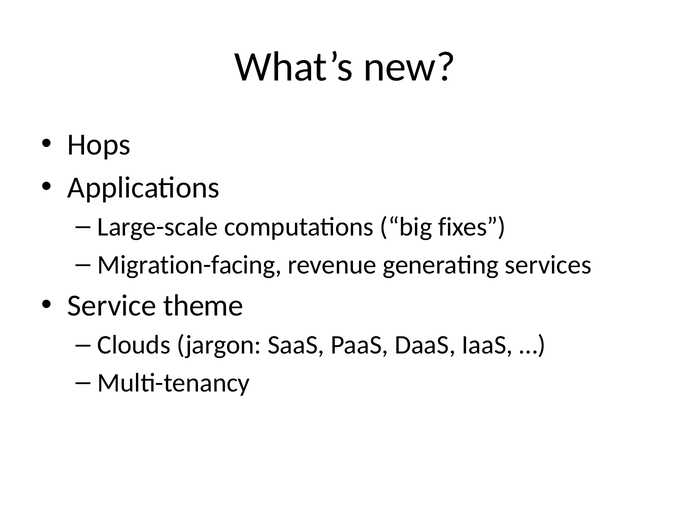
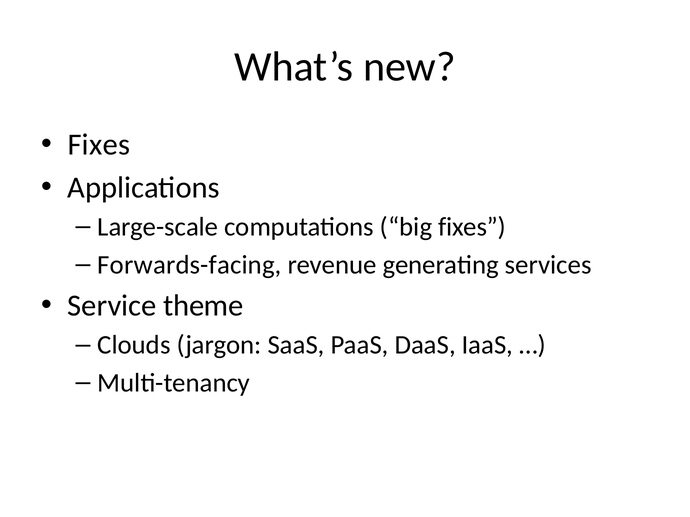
Hops: Hops -> Fixes (99, 145)
Migration-facing: Migration-facing -> Forwards-facing (189, 265)
